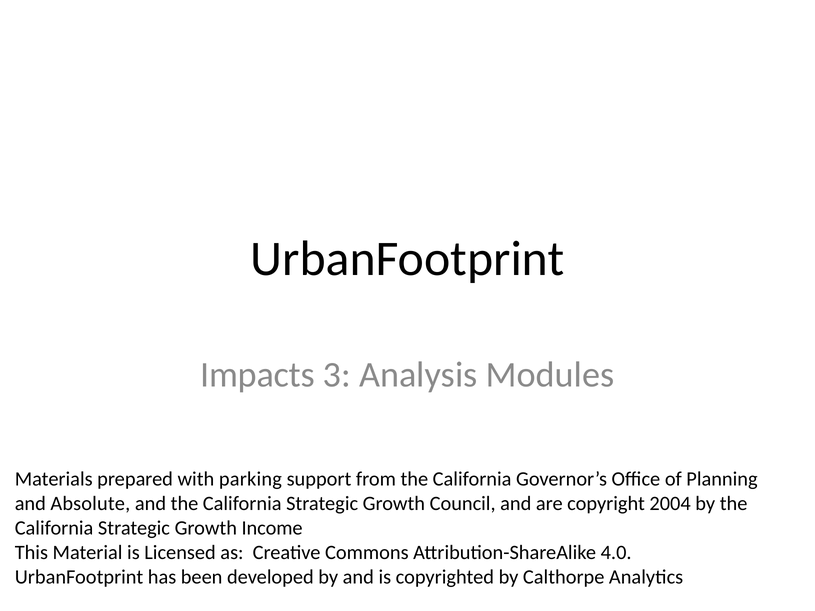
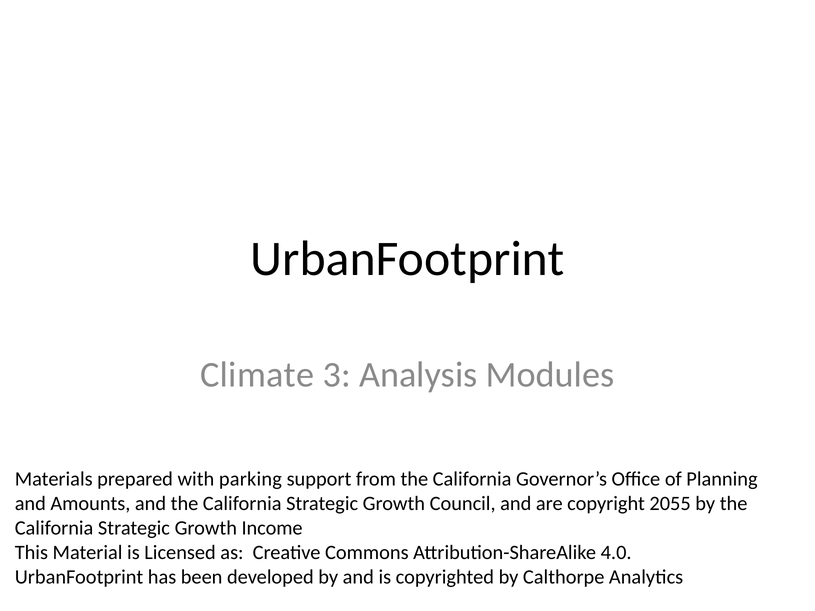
Impacts: Impacts -> Climate (257, 375)
Absolute: Absolute -> Amounts (90, 504)
2004: 2004 -> 2055 (670, 504)
